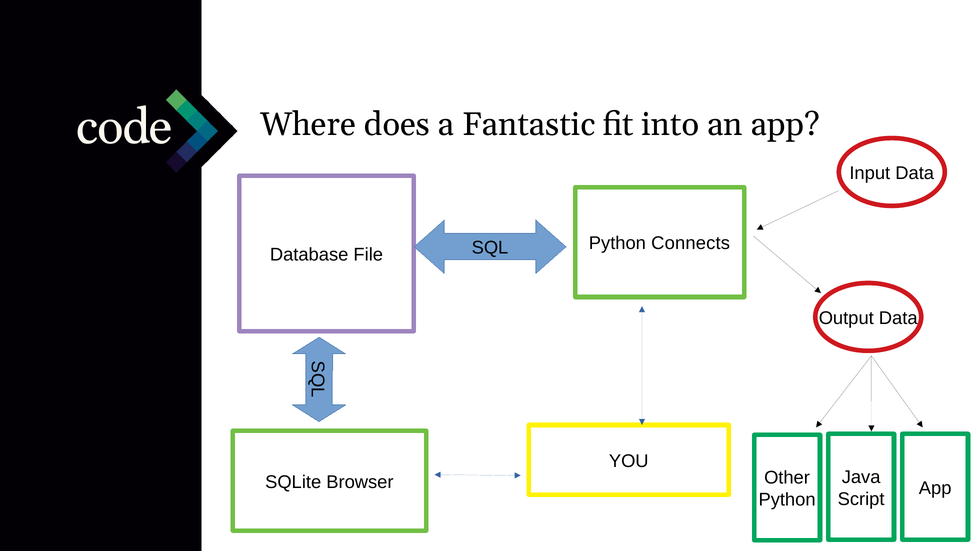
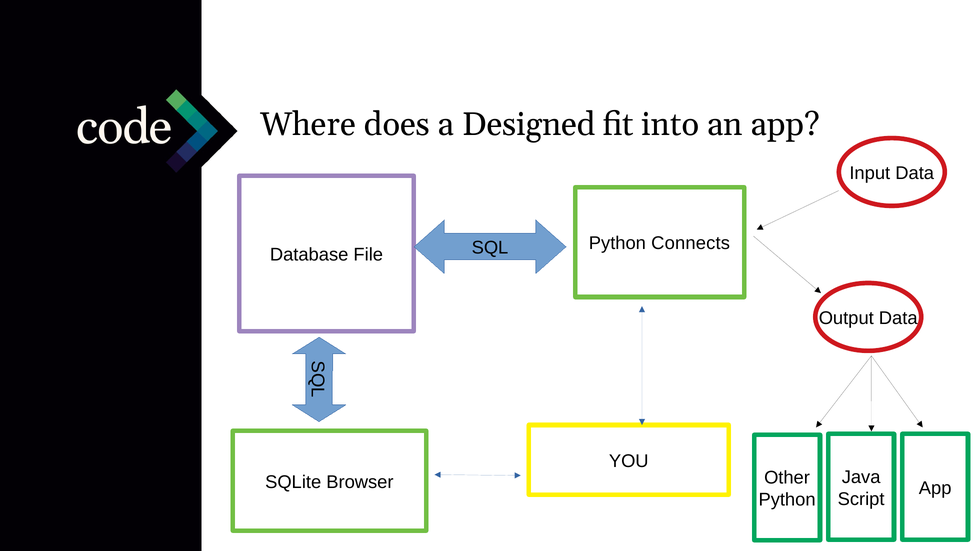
Fantastic: Fantastic -> Designed (529, 125)
